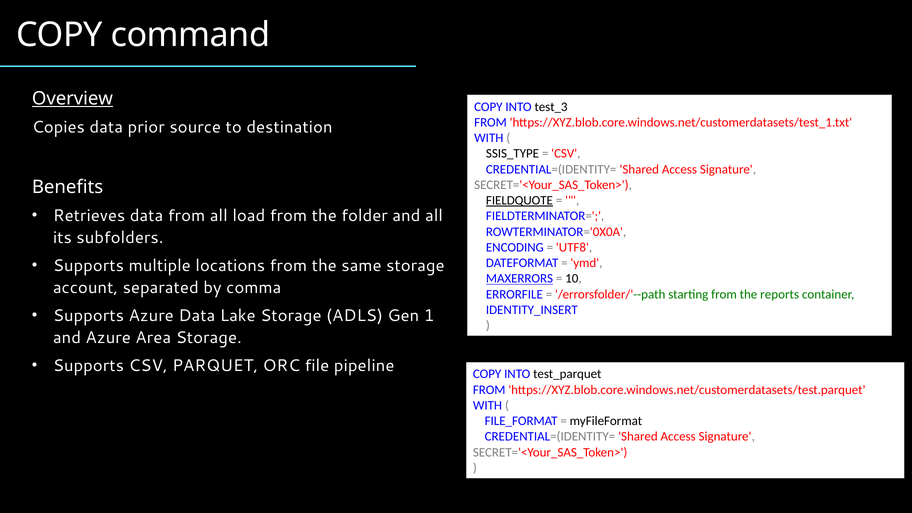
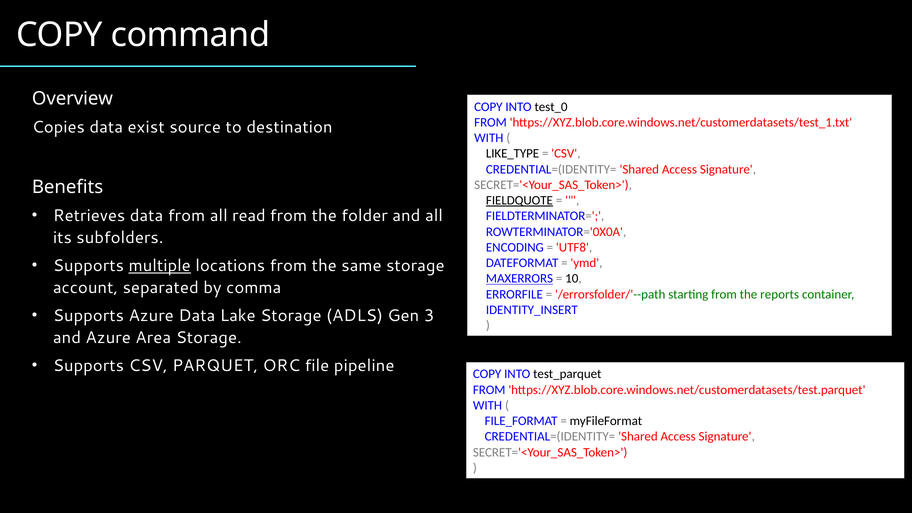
Overview underline: present -> none (72, 99)
test_3: test_3 -> test_0 (551, 107)
prior: prior -> exist (146, 127)
SSIS_TYPE: SSIS_TYPE -> LIKE_TYPE (513, 154)
load: load -> read (249, 216)
multiple underline: none -> present (160, 266)
1: 1 -> 3 (429, 316)
